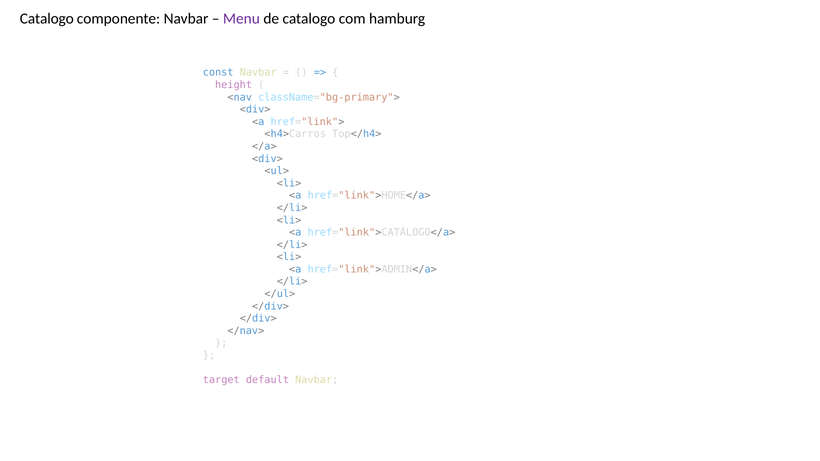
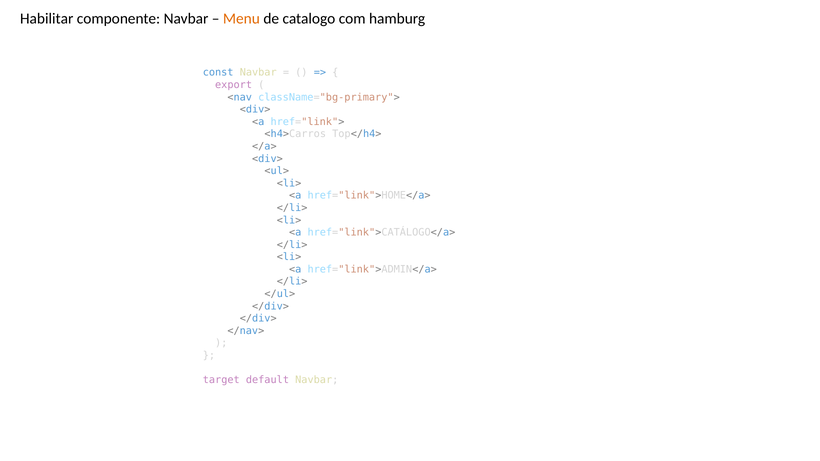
Catalogo: Catalogo -> Habilitar (47, 19)
Menu colour: purple -> orange (241, 19)
height: height -> export (234, 85)
